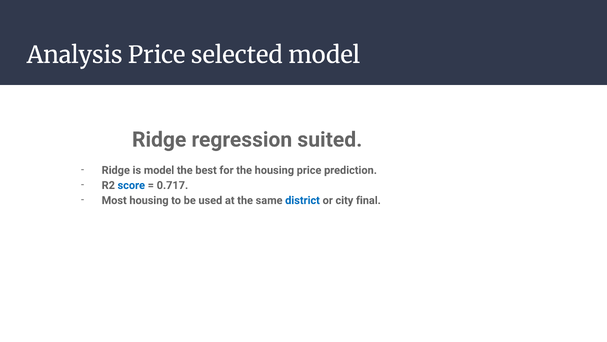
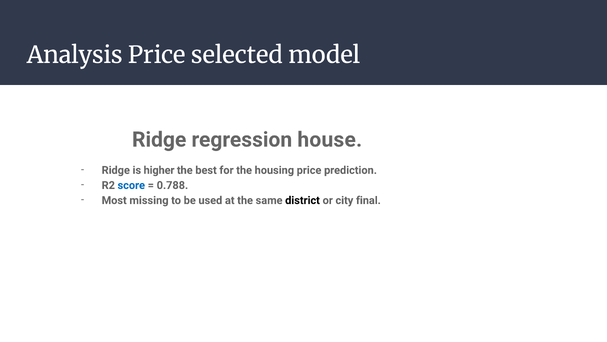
suited: suited -> house (330, 139)
is model: model -> higher (159, 170)
0.717: 0.717 -> 0.788 (172, 185)
Most housing: housing -> missing (149, 200)
district colour: blue -> black (303, 200)
